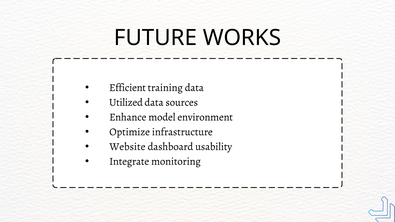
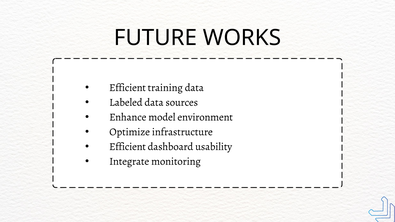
Utilized: Utilized -> Labeled (126, 103)
Website: Website -> Efficient (128, 147)
